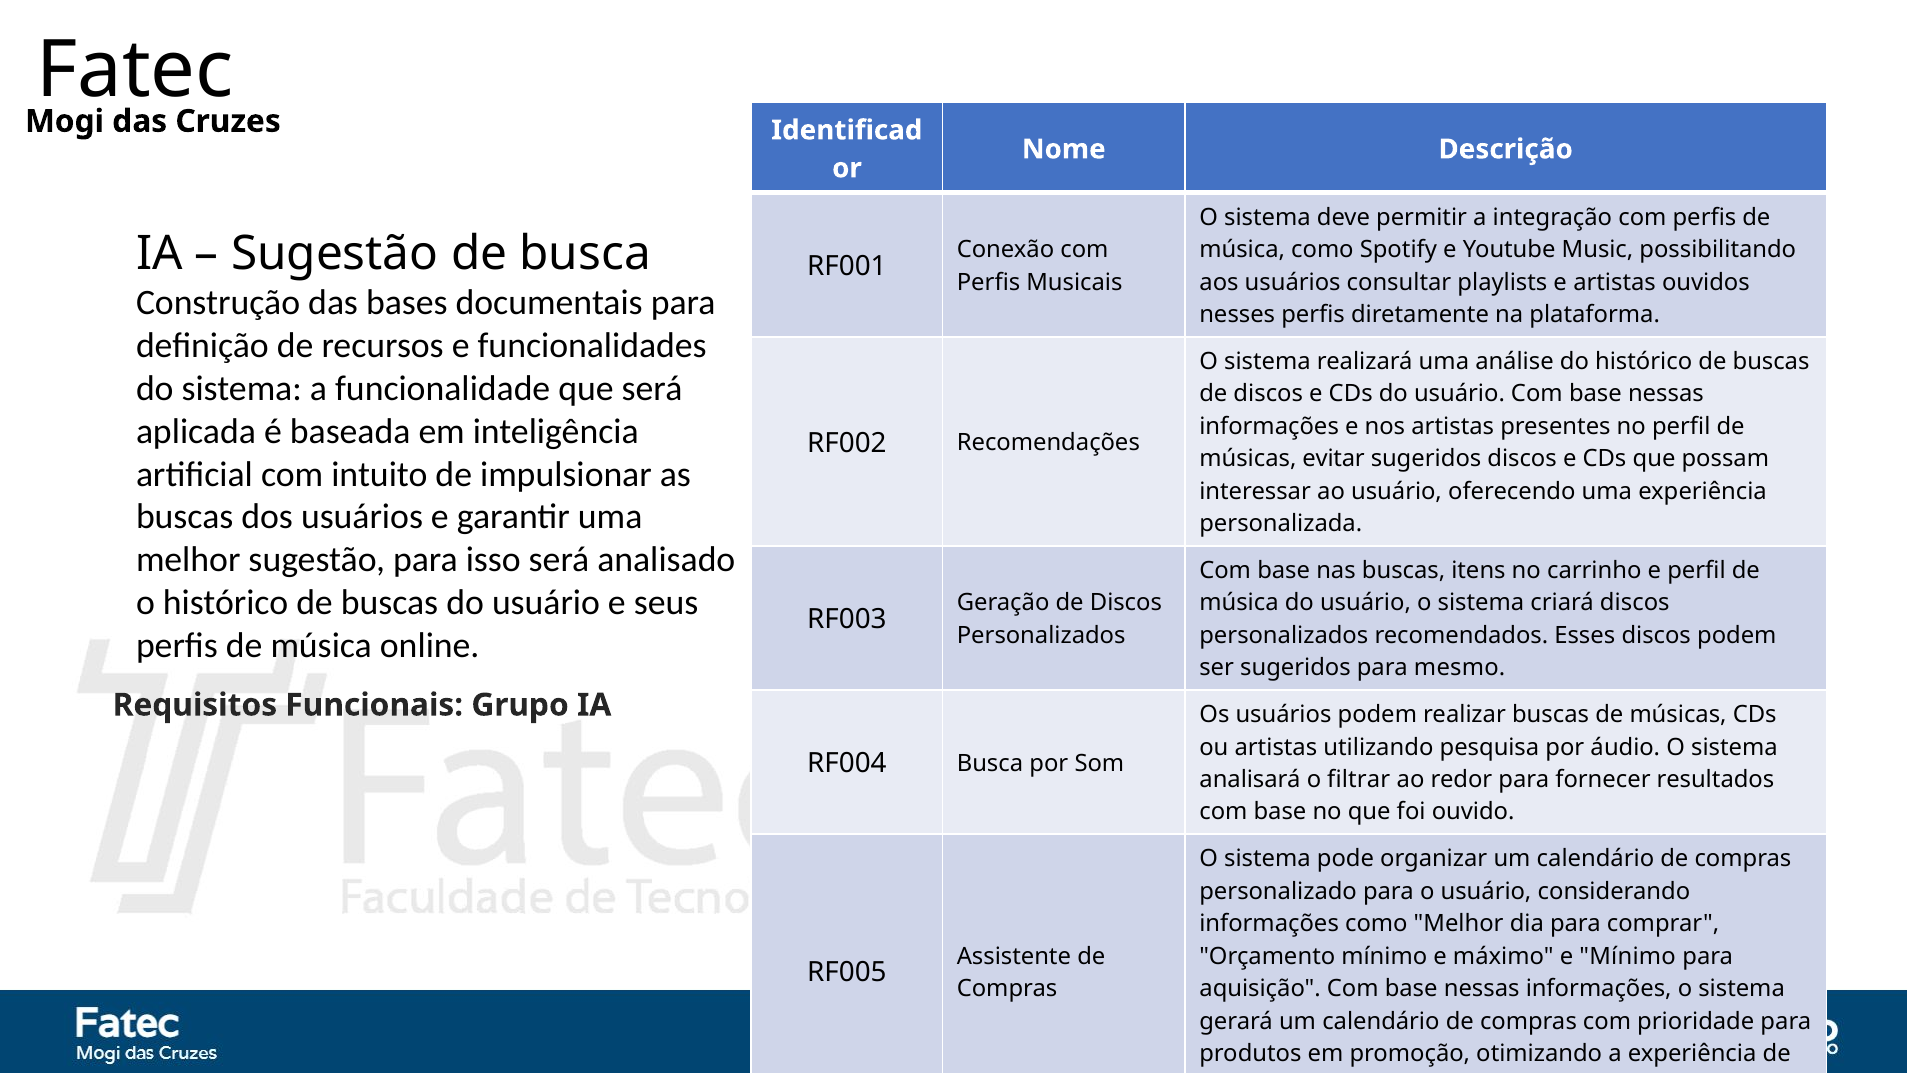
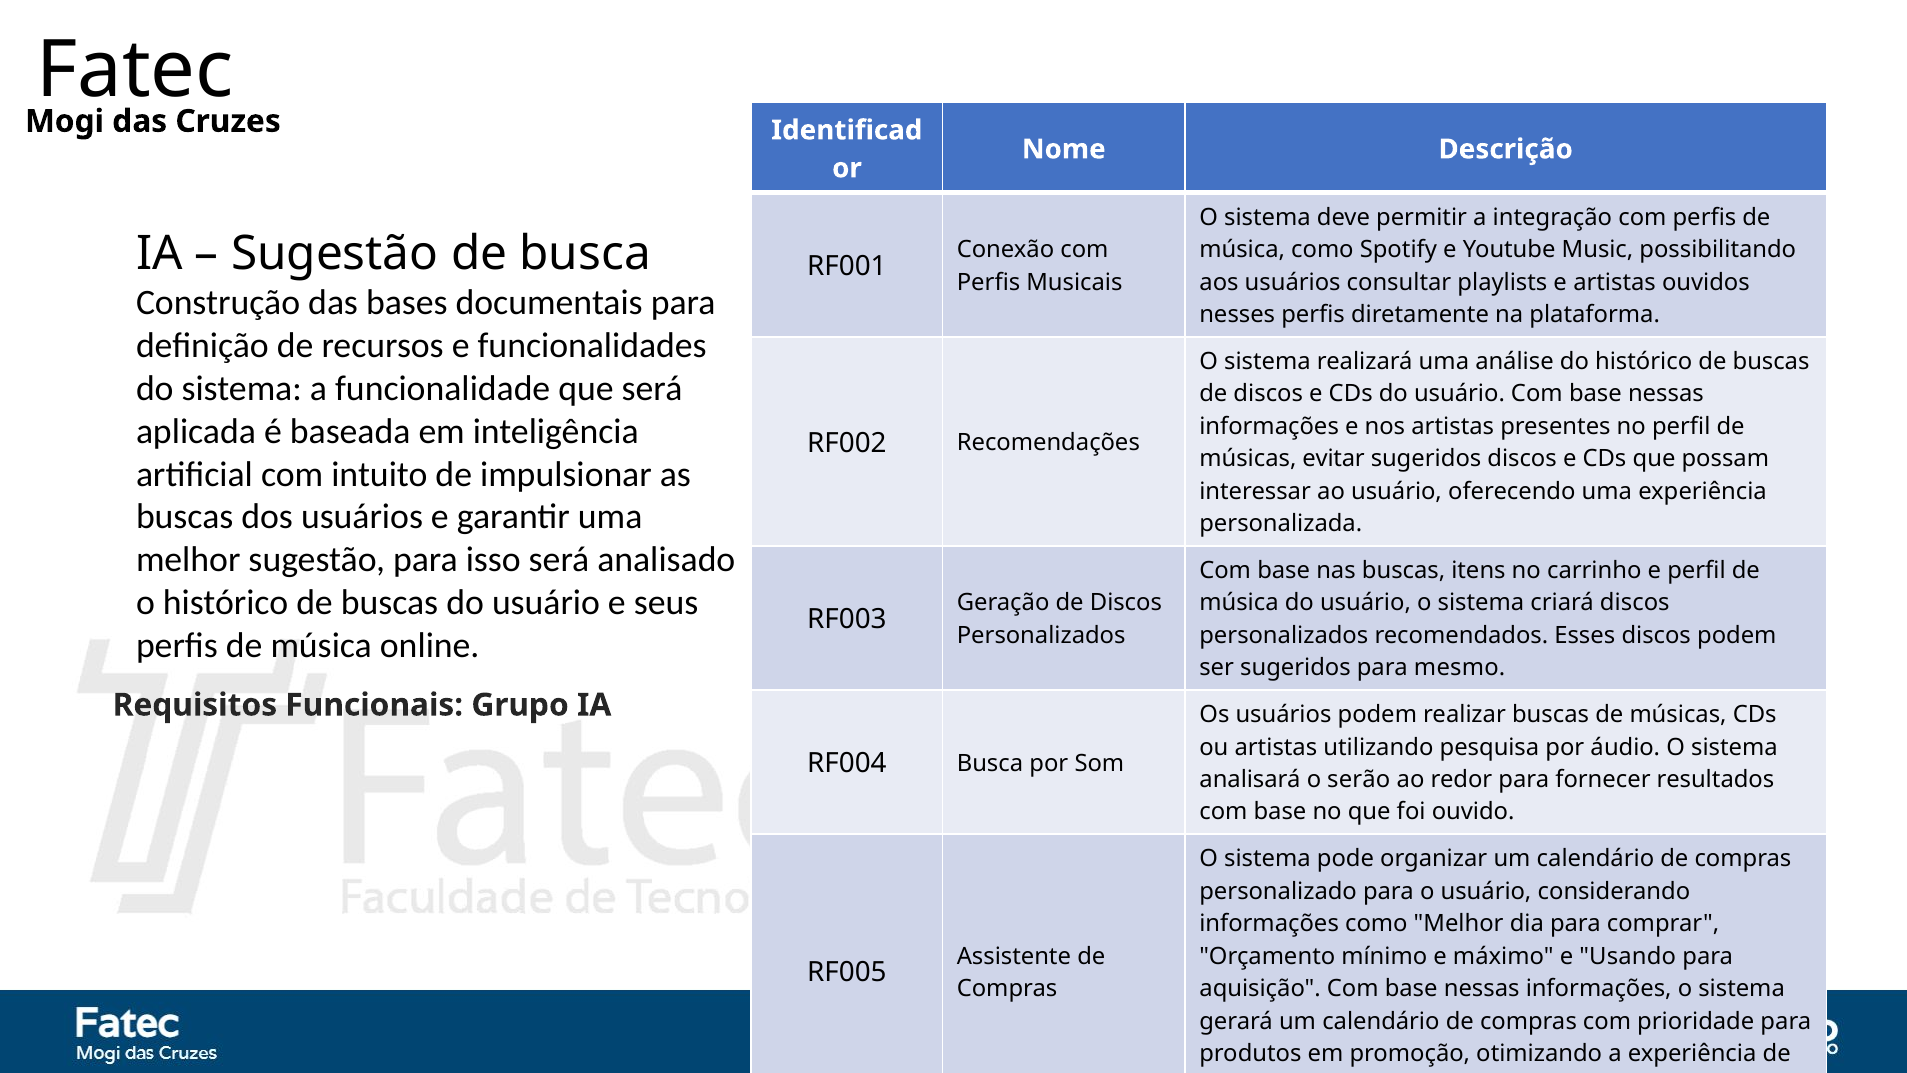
filtrar: filtrar -> serão (1359, 779)
e Mínimo: Mínimo -> Usando (1628, 956)
